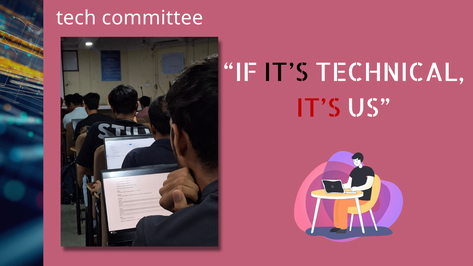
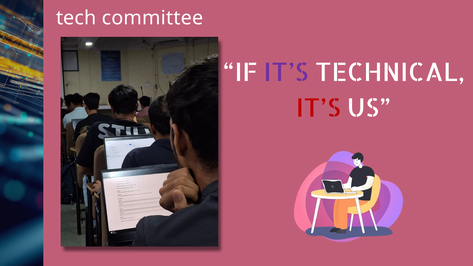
IT’S colour: black -> purple (286, 73)
